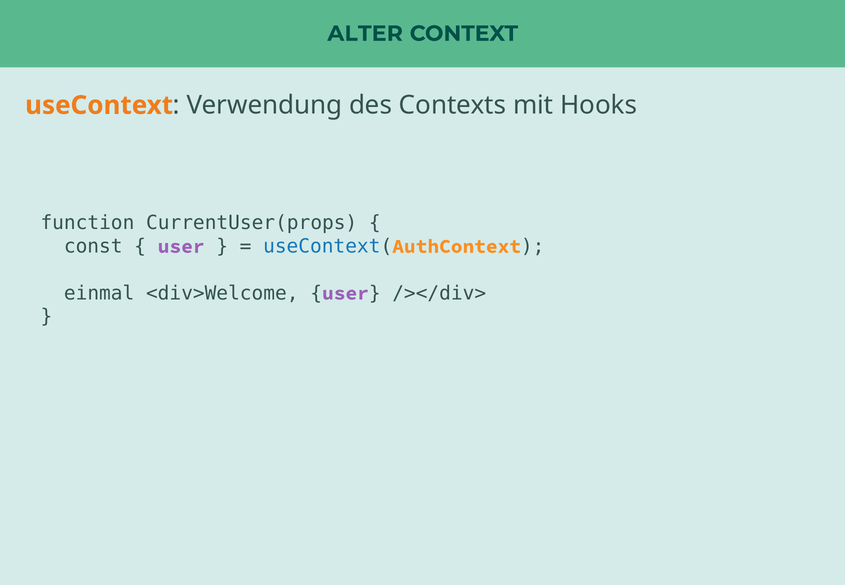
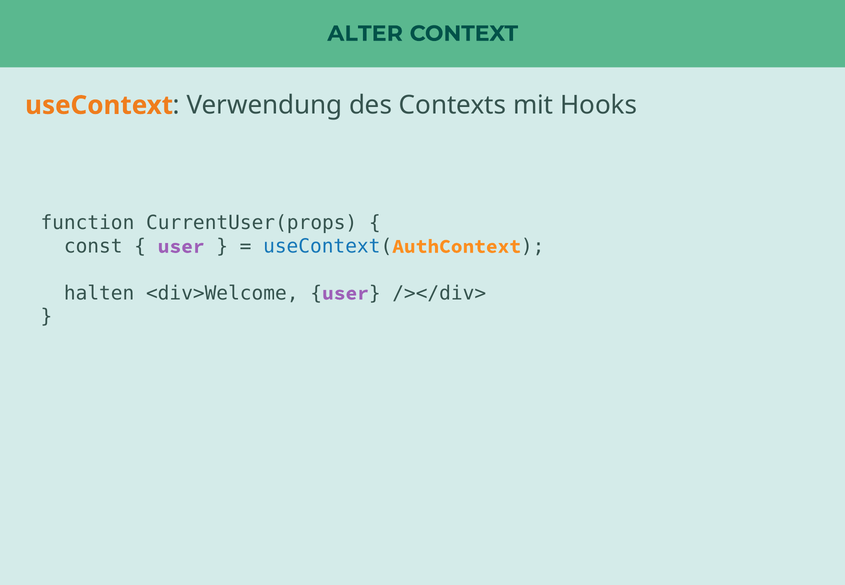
einmal: einmal -> halten (99, 293)
